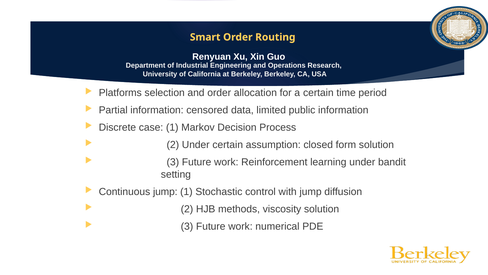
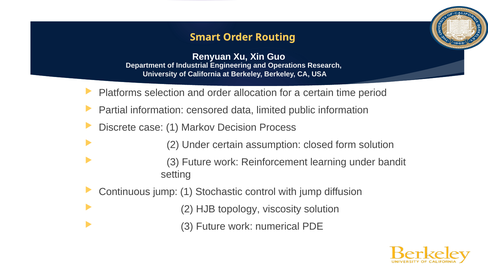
methods: methods -> topology (239, 209)
